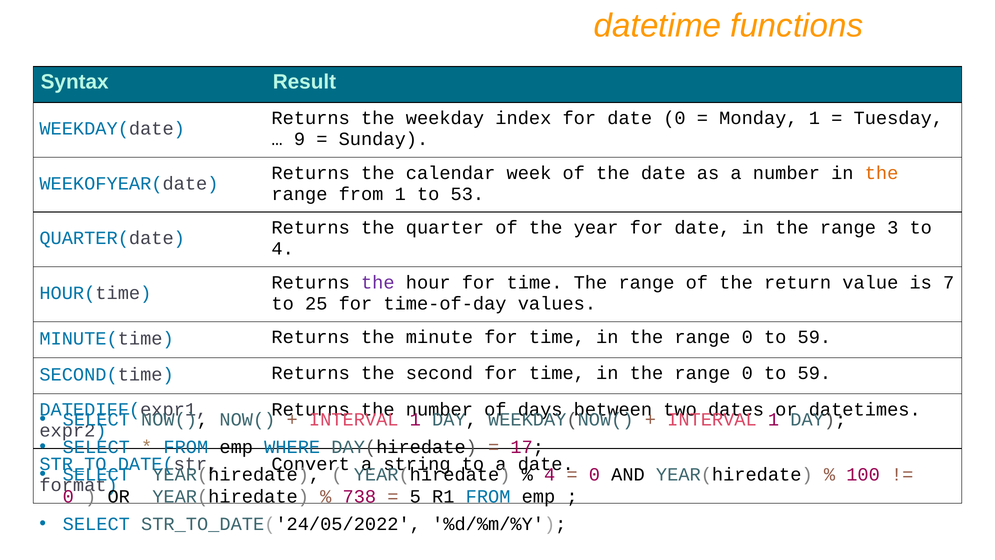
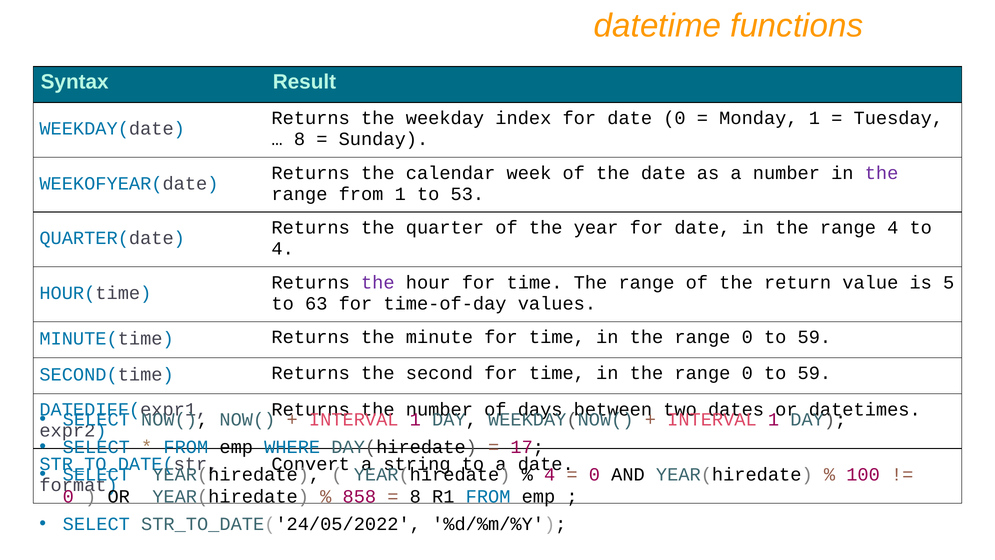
9: 9 -> 8 (299, 139)
the colour: orange -> purple (882, 173)
range 3: 3 -> 4 (893, 228)
7: 7 -> 5 (949, 282)
25: 25 -> 63 (316, 303)
738: 738 -> 858 (359, 497)
5: 5 -> 8 (415, 497)
